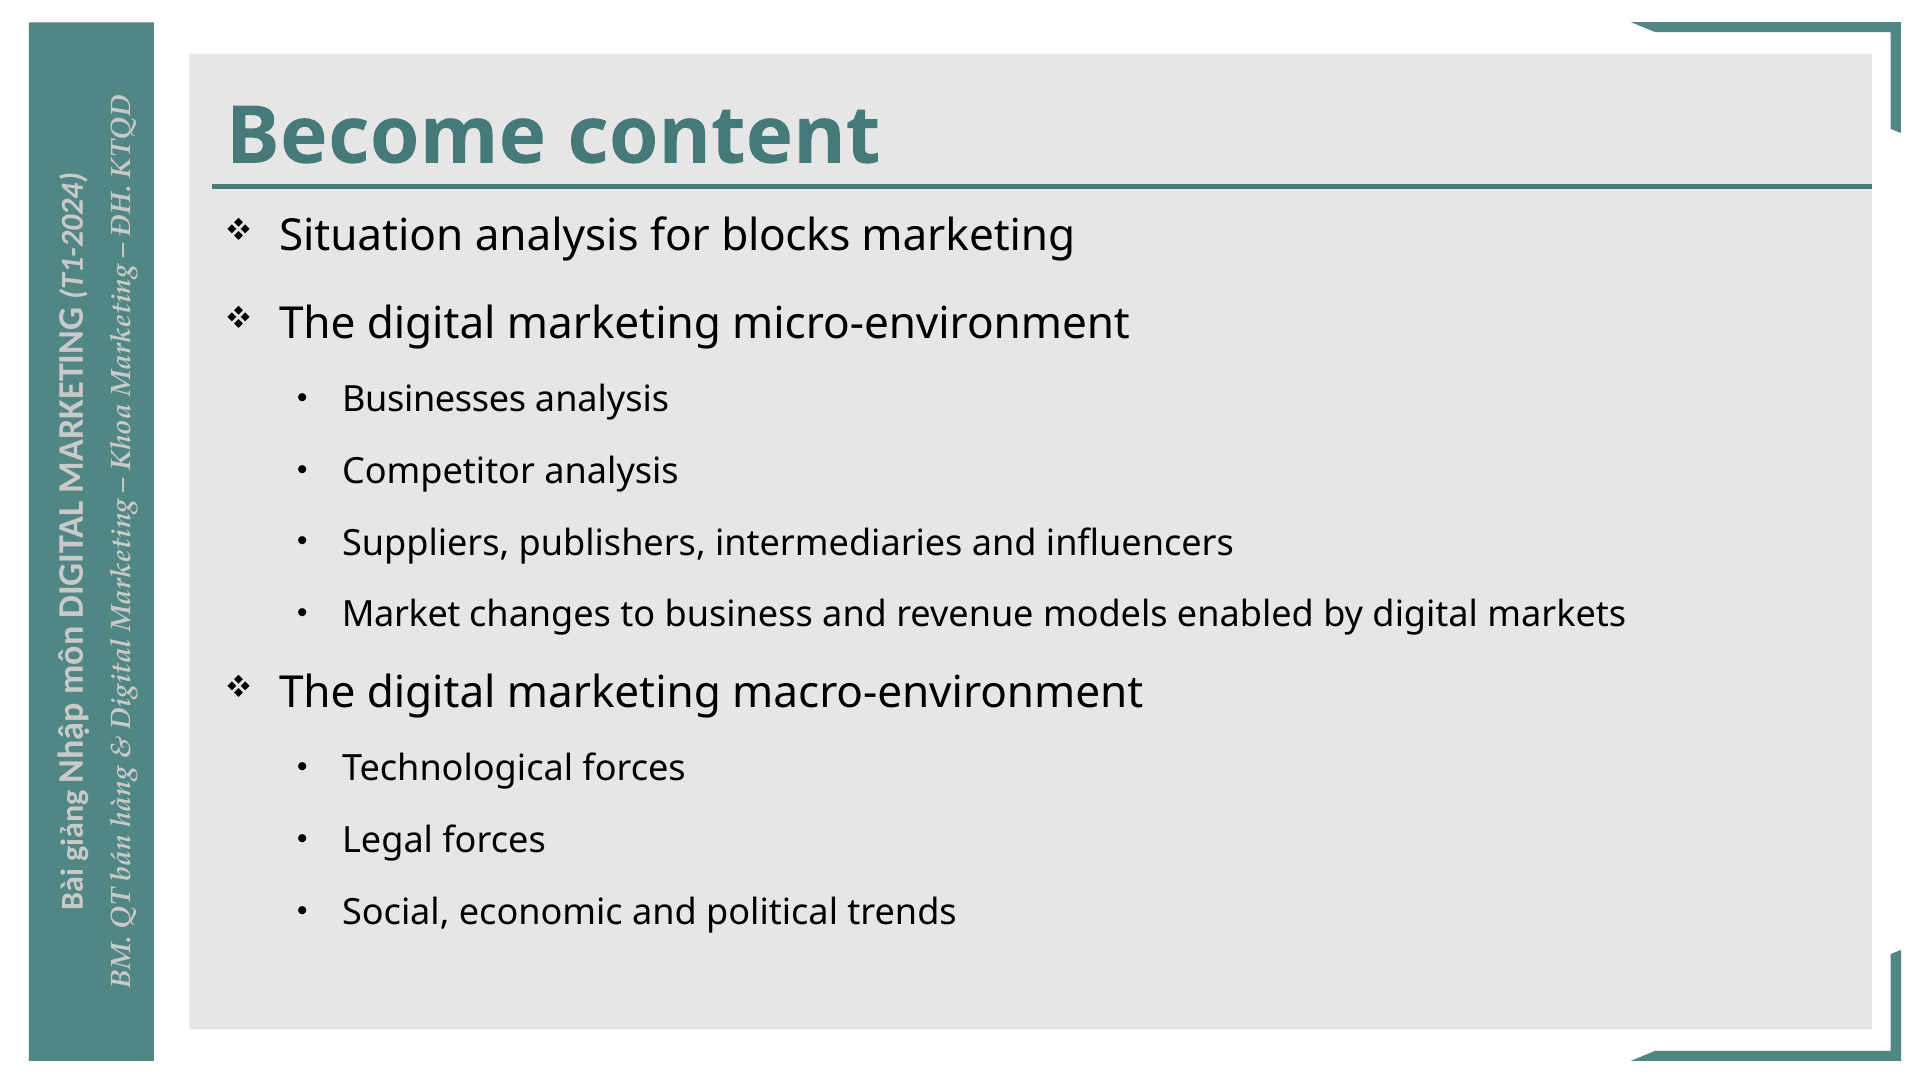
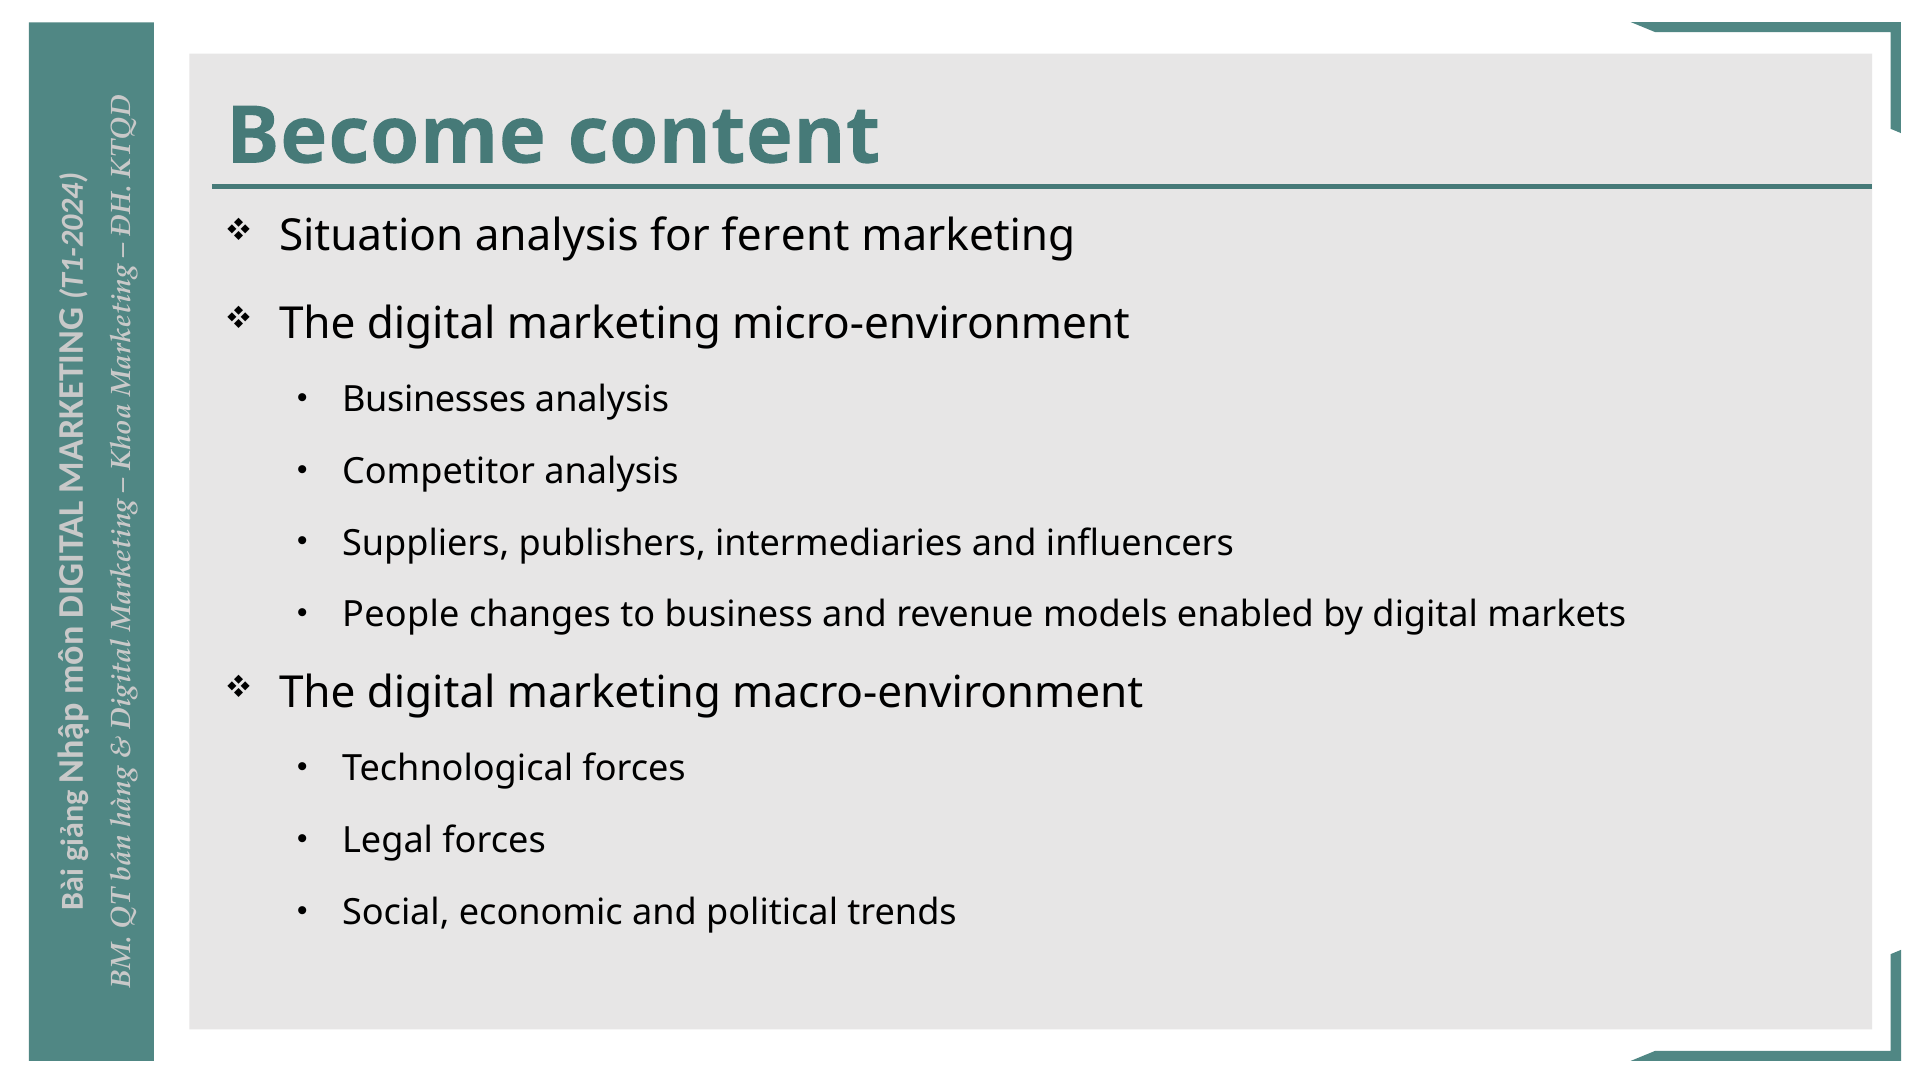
blocks: blocks -> ferent (786, 236)
Market: Market -> People (401, 615)
